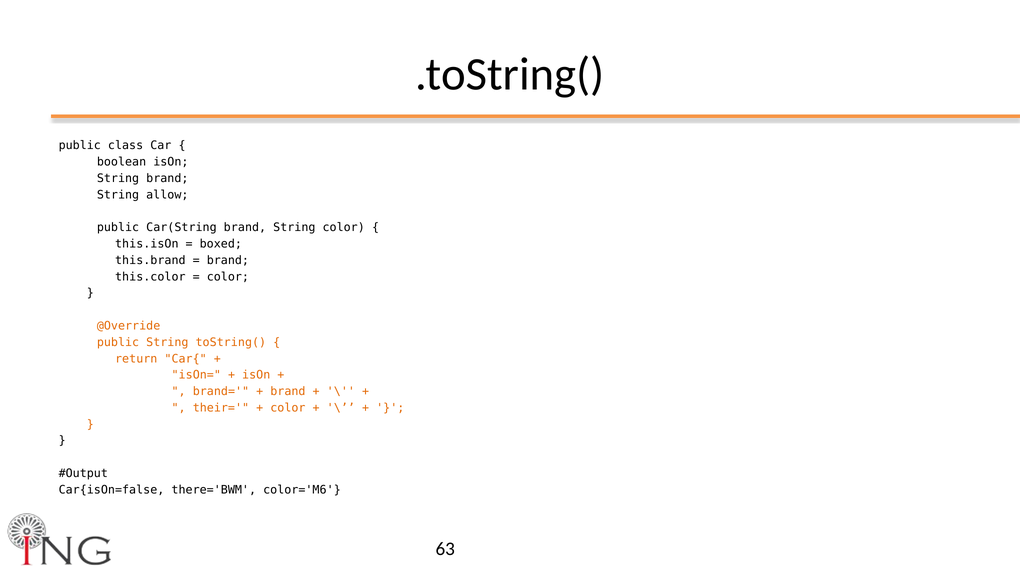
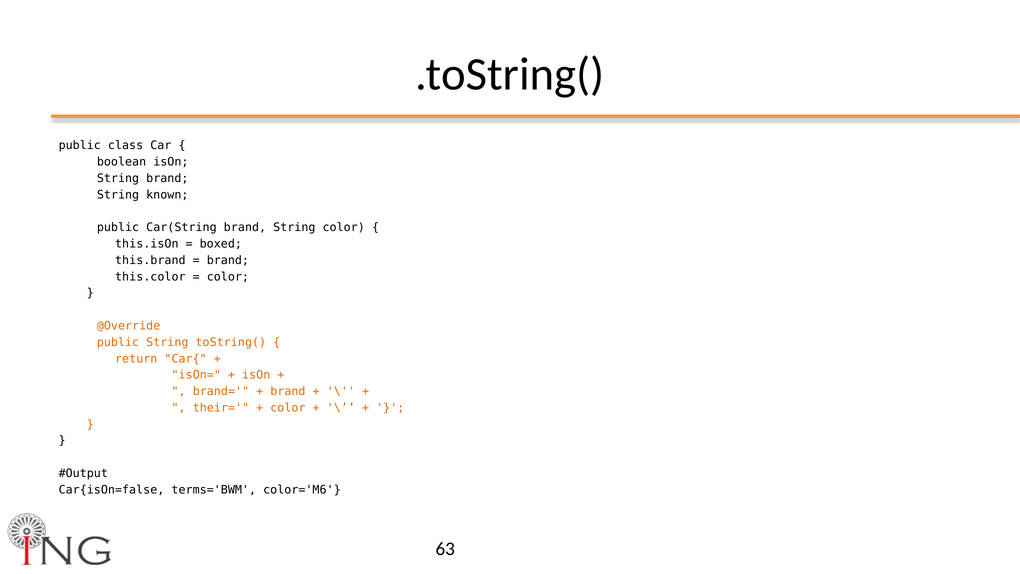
allow: allow -> known (167, 195)
there='BWM: there='BWM -> terms='BWM (214, 490)
